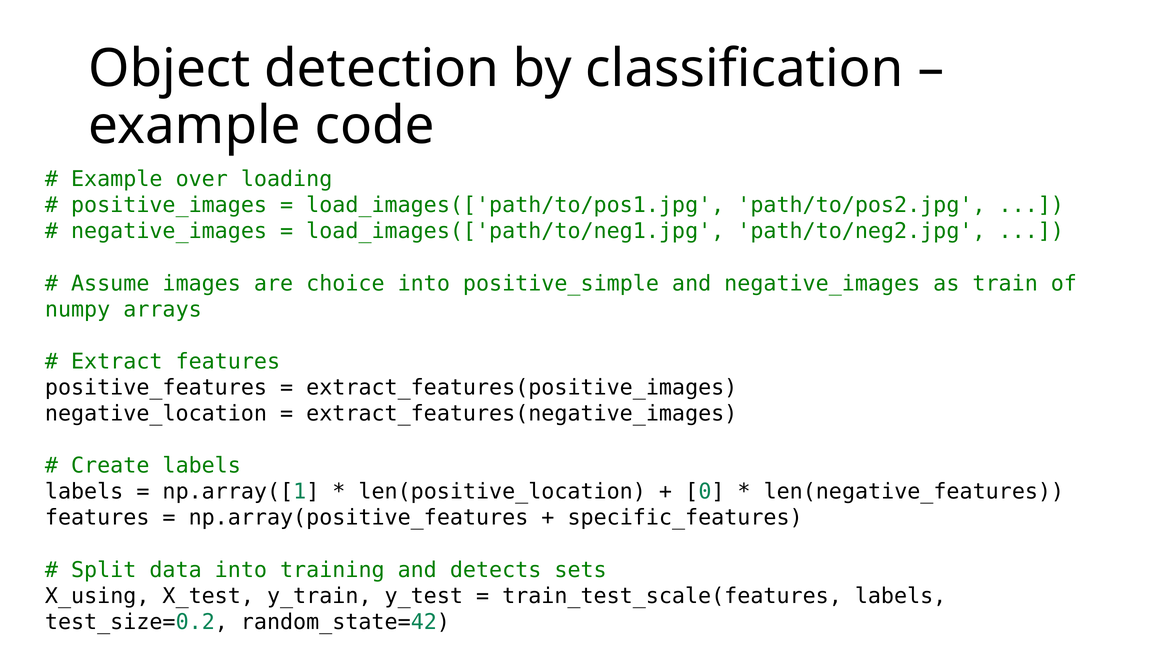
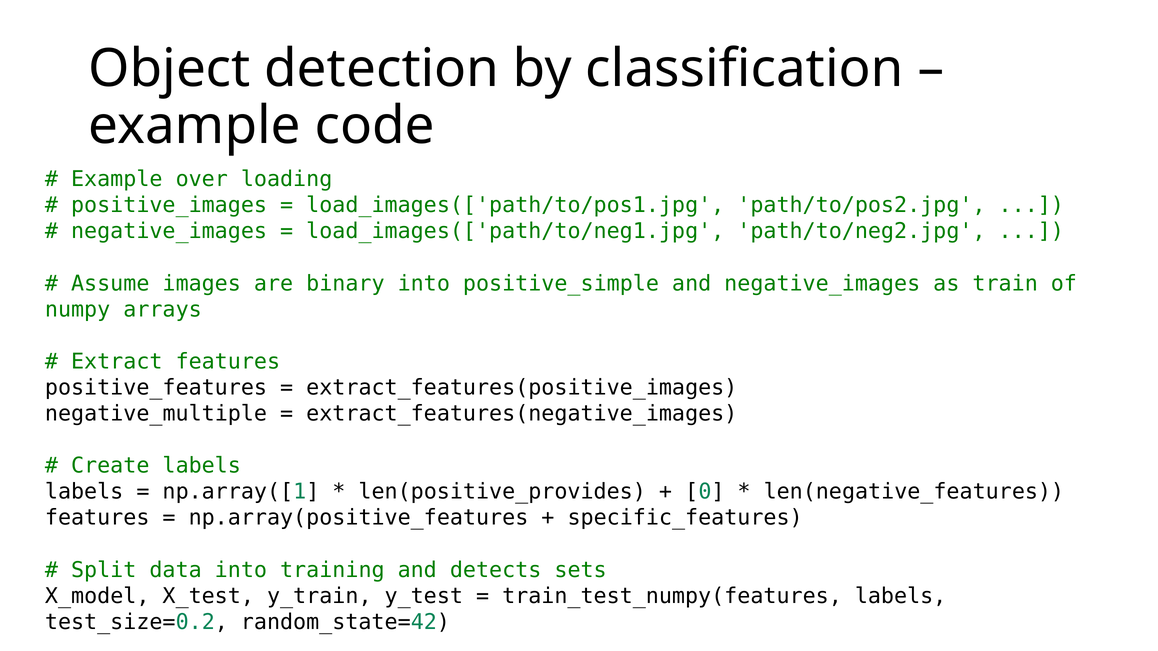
choice: choice -> binary (345, 284)
negative_location: negative_location -> negative_multiple (156, 414)
len(positive_location: len(positive_location -> len(positive_provides (502, 492)
X_using: X_using -> X_model (97, 596)
train_test_scale(features: train_test_scale(features -> train_test_numpy(features (672, 596)
